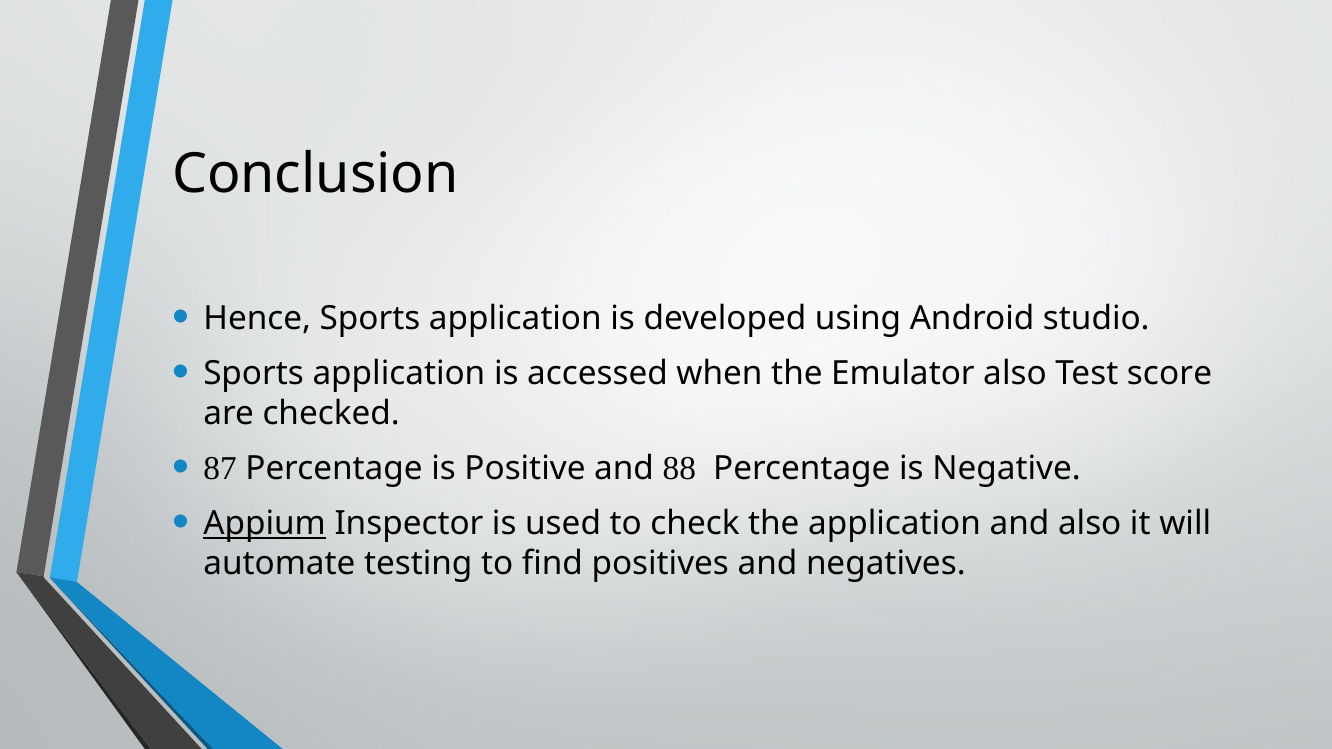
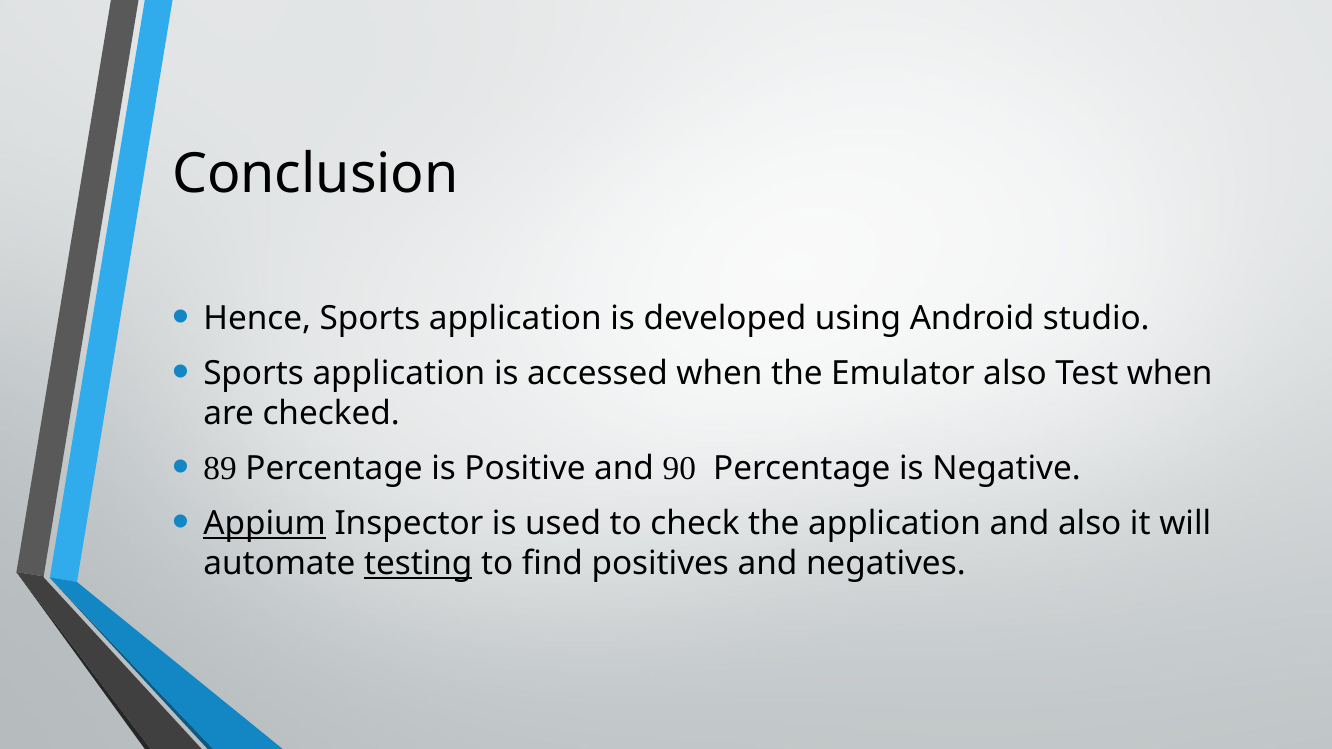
Test score: score -> when (1170, 374)
87: 87 -> 89 (220, 468)
88: 88 -> 90 (679, 468)
testing underline: none -> present (418, 563)
